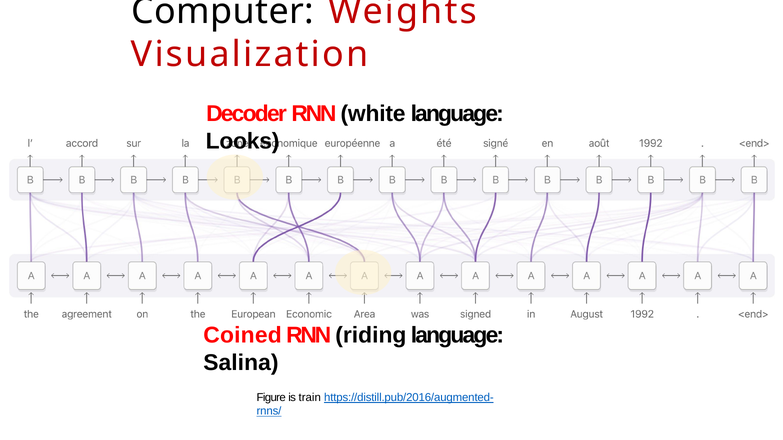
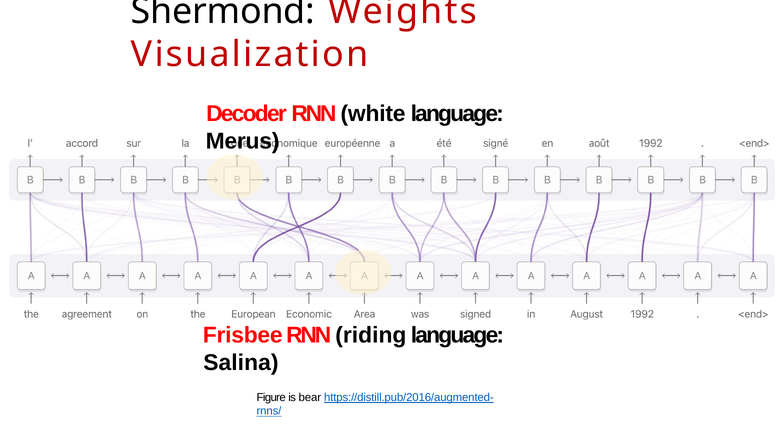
Computer: Computer -> Shermond (223, 11)
Looks: Looks -> Merus (243, 141)
Coined: Coined -> Frisbee (243, 336)
train: train -> bear (310, 398)
